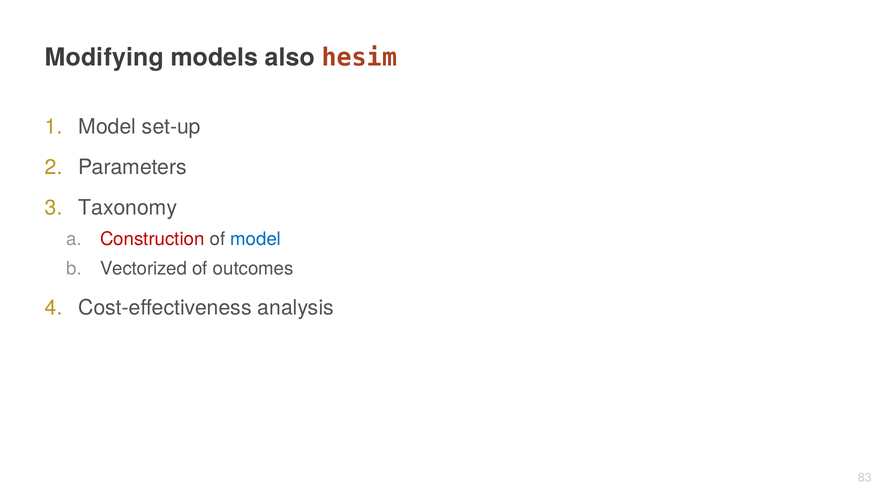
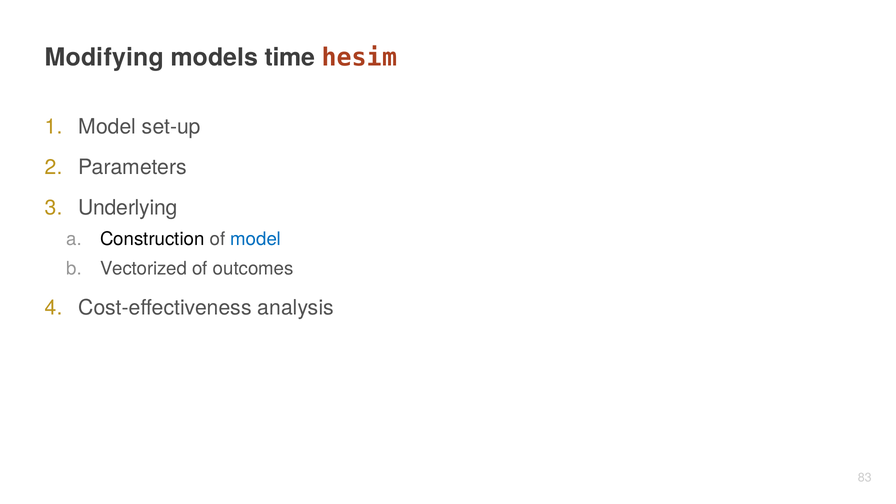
also: also -> time (290, 58)
Taxonomy: Taxonomy -> Underlying (128, 208)
Construction colour: red -> black (152, 239)
